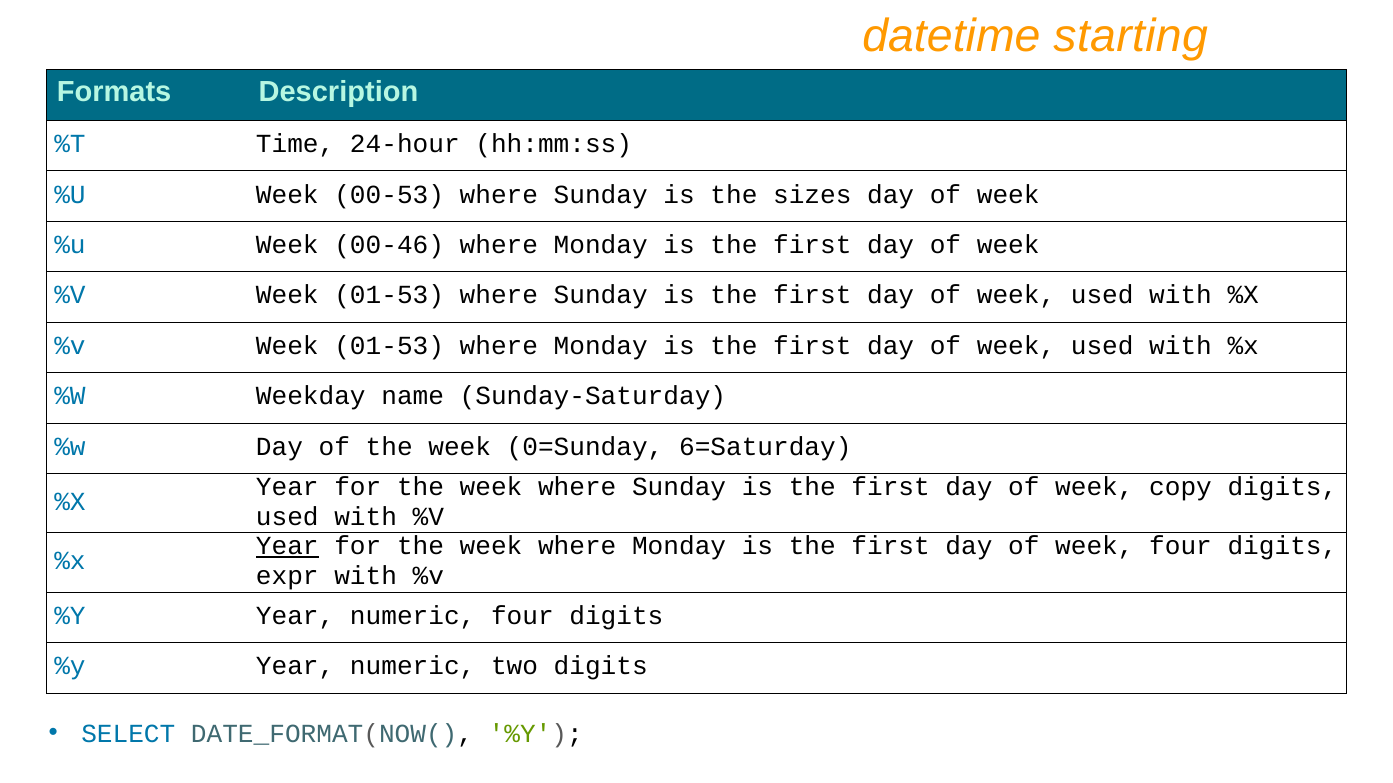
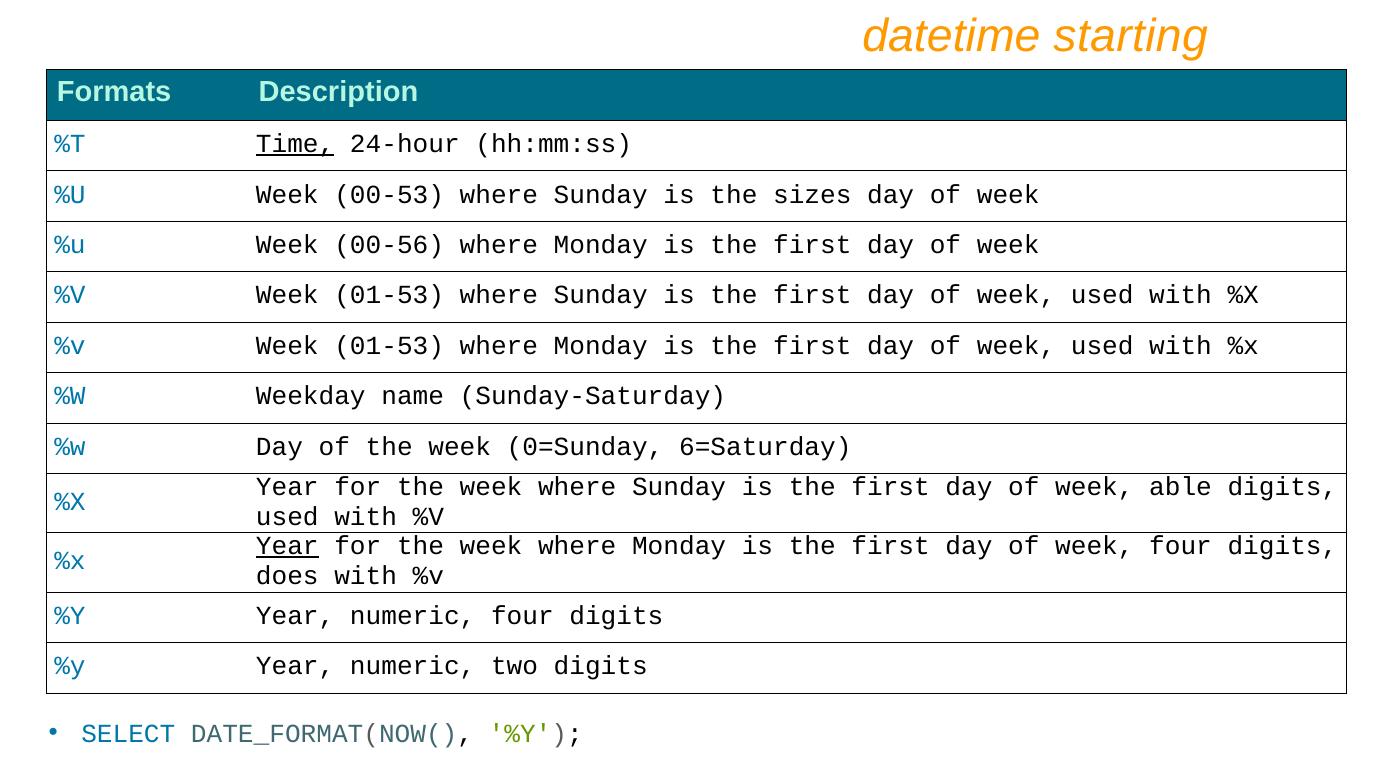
Time underline: none -> present (295, 144)
00-46: 00-46 -> 00-56 (389, 245)
copy: copy -> able (1181, 487)
expr: expr -> does (287, 576)
